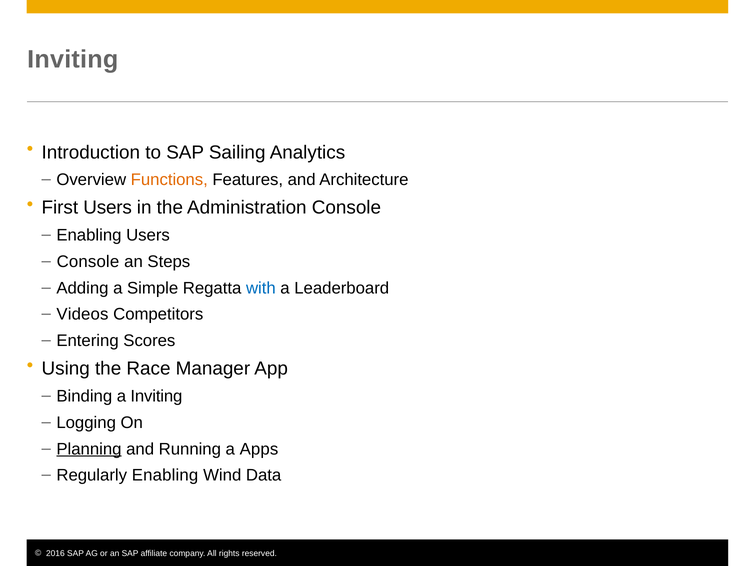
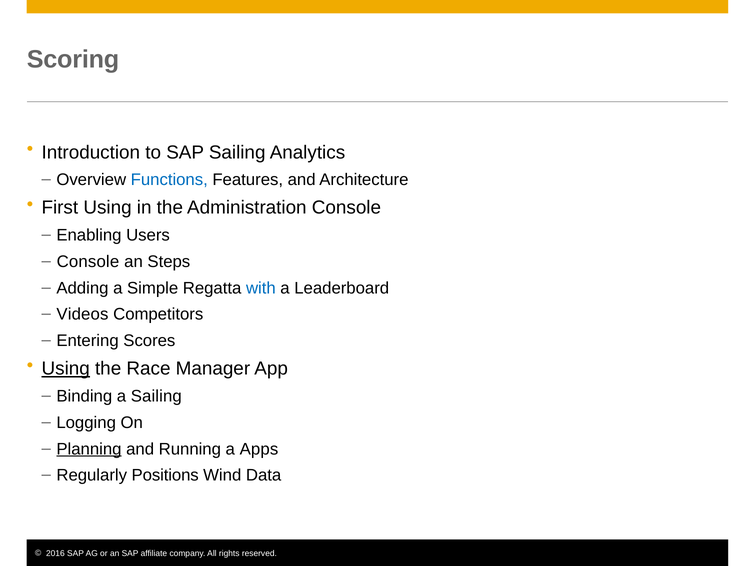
Inviting: Inviting -> Scoring (73, 60)
Functions colour: orange -> blue (169, 180)
First Users: Users -> Using (108, 208)
Using underline: none -> present (66, 369)
a Inviting: Inviting -> Sailing (156, 396)
Regularly Enabling: Enabling -> Positions (165, 476)
